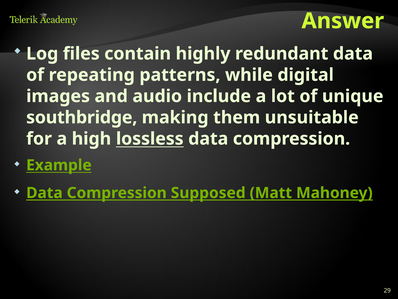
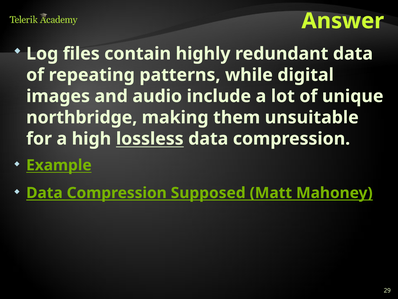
southbridge: southbridge -> northbridge (82, 117)
